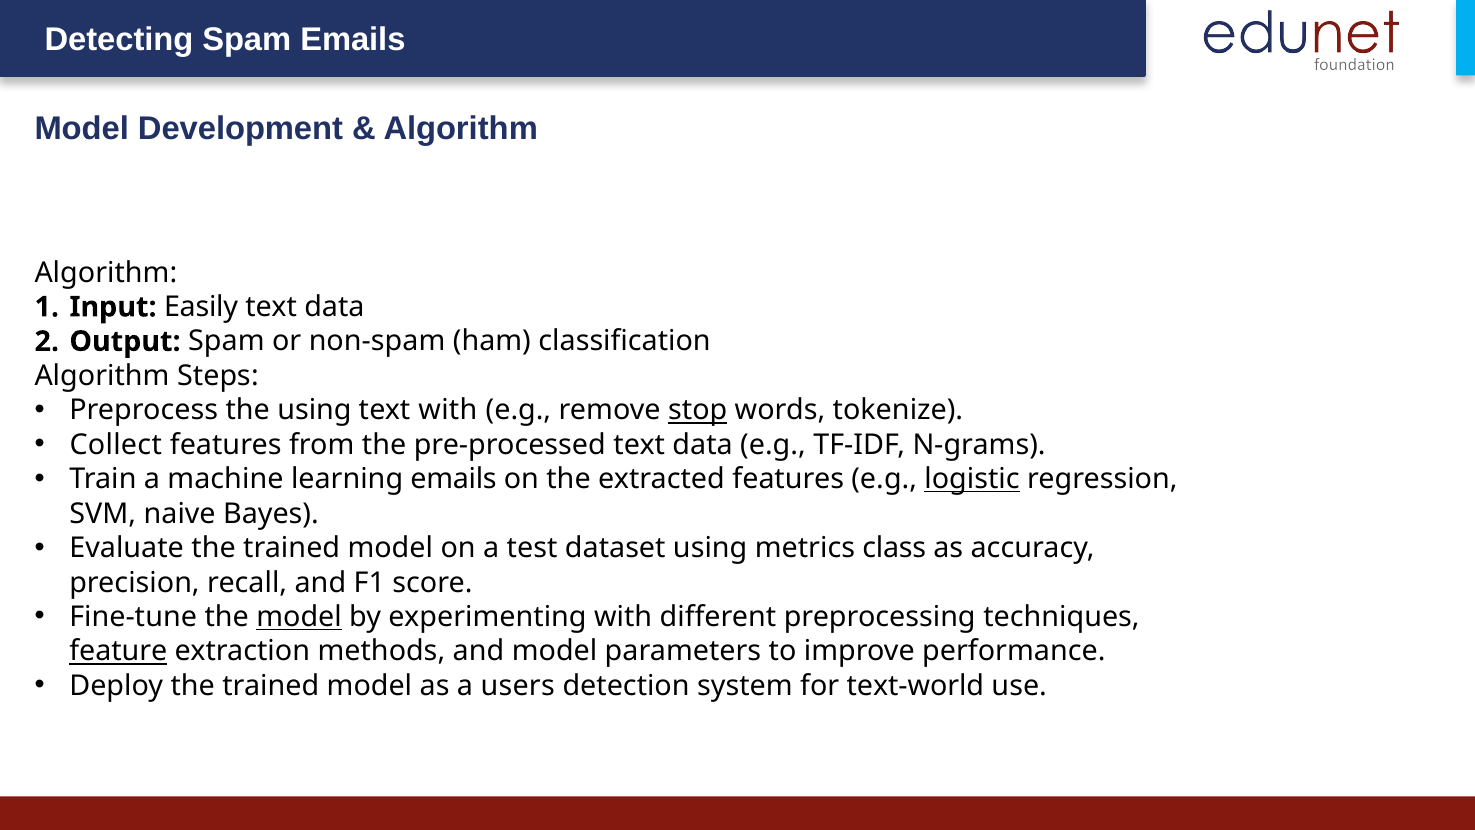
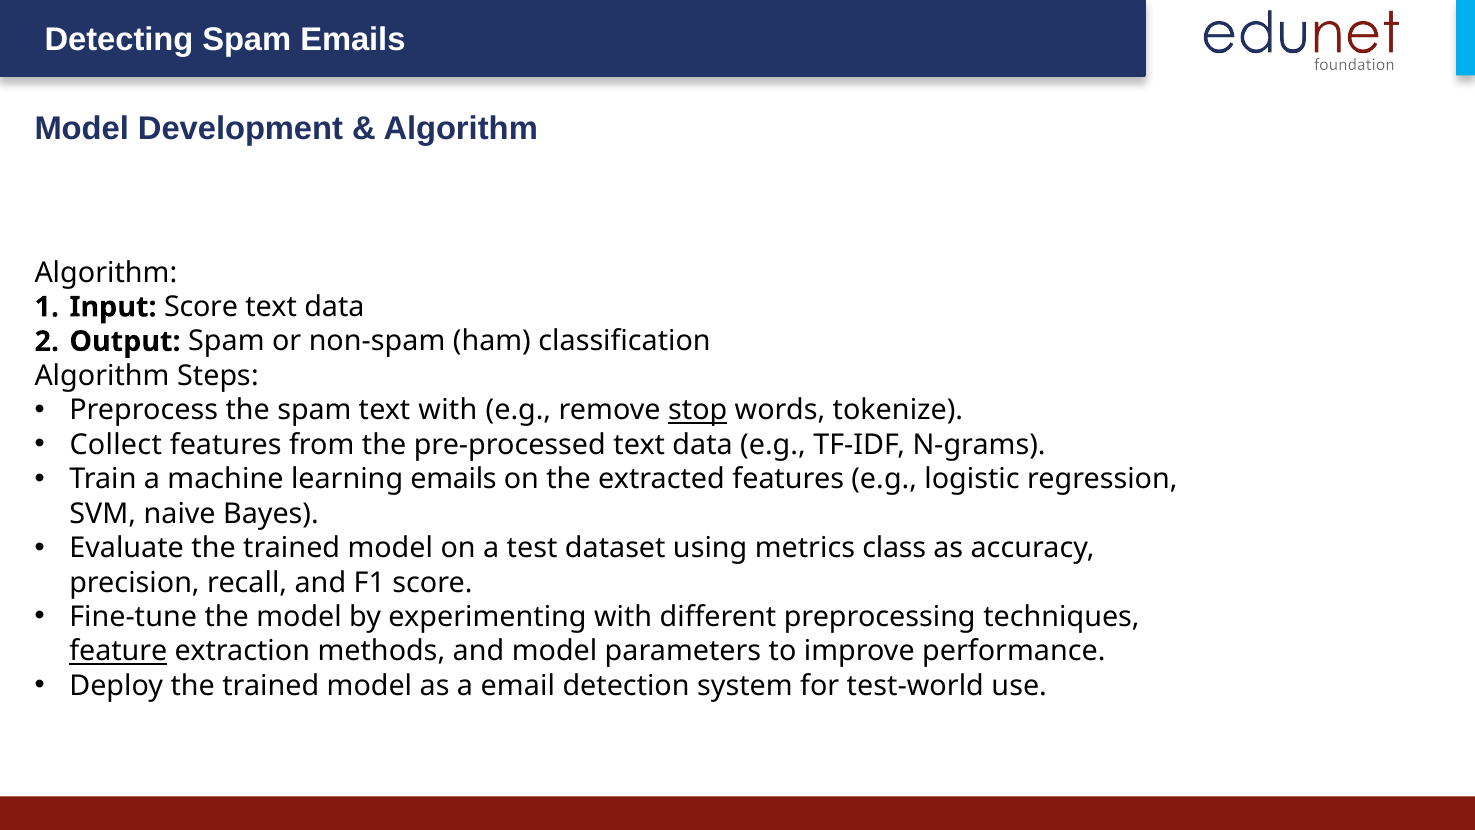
Input Easily: Easily -> Score (201, 307)
the using: using -> spam (314, 410)
logistic underline: present -> none (972, 479)
model underline: present -> none (299, 617)
users: users -> email (518, 686)
text-world: text-world -> test-world (915, 686)
